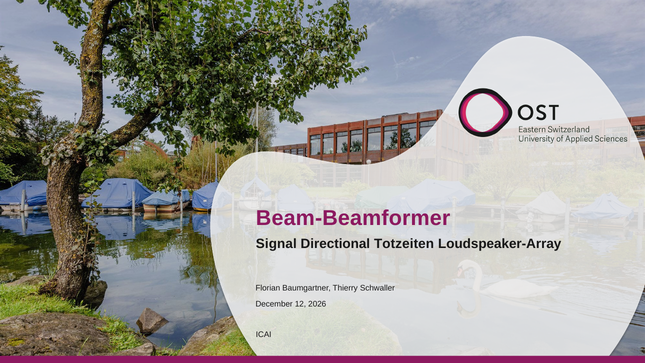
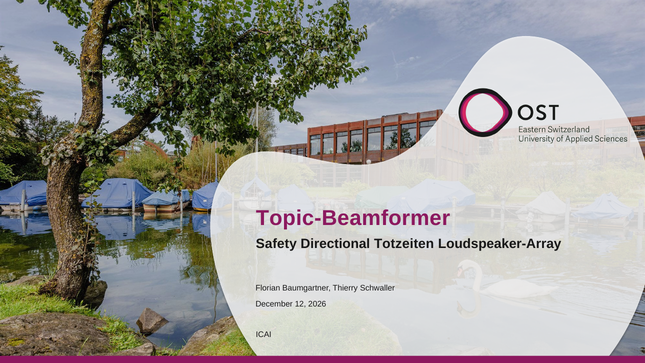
Beam-Beamformer: Beam-Beamformer -> Topic-Beamformer (353, 218)
Signal: Signal -> Safety (276, 244)
